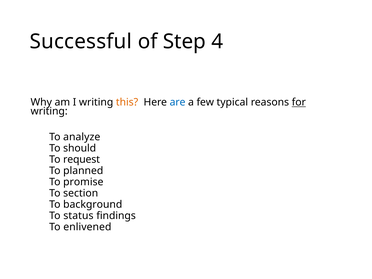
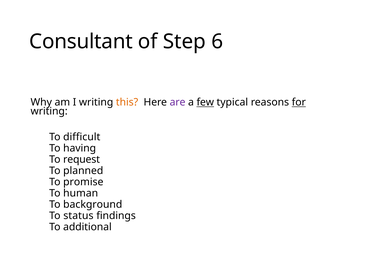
Successful: Successful -> Consultant (81, 42)
4: 4 -> 6 (217, 42)
are colour: blue -> purple (178, 102)
few underline: none -> present (205, 102)
analyze: analyze -> difficult (82, 137)
should: should -> having (80, 148)
section: section -> human (81, 193)
enlivened: enlivened -> additional (87, 227)
